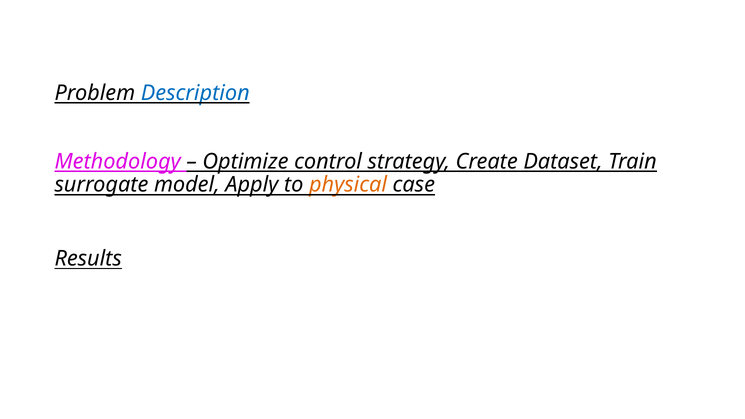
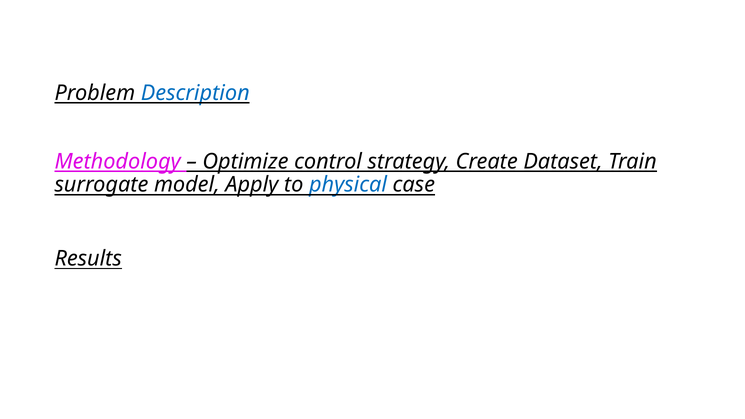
physical colour: orange -> blue (348, 185)
